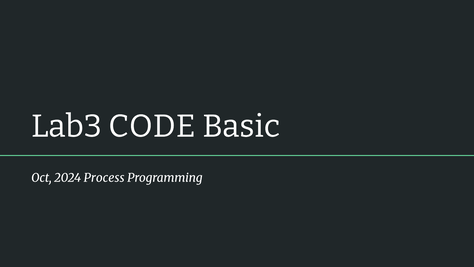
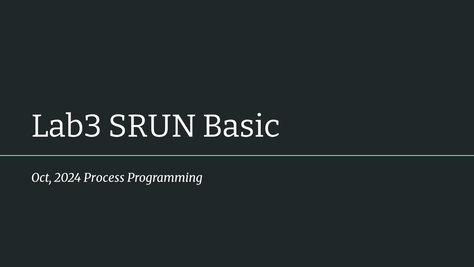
CODE: CODE -> SRUN (152, 126)
